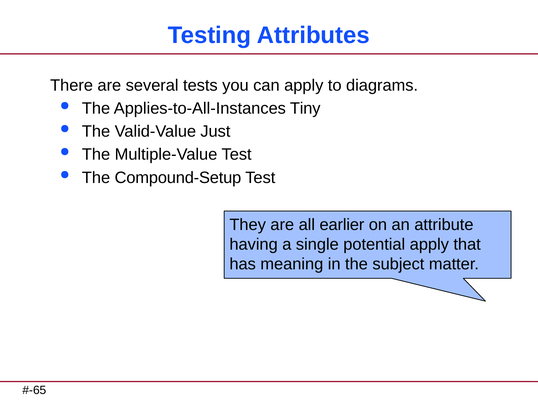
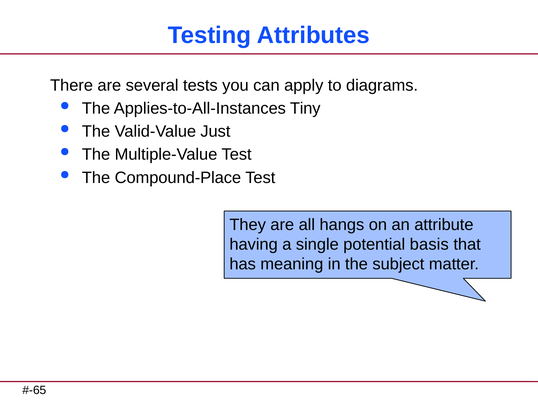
Compound-Setup: Compound-Setup -> Compound-Place (178, 177)
earlier: earlier -> hangs (342, 224)
potential apply: apply -> basis (429, 244)
